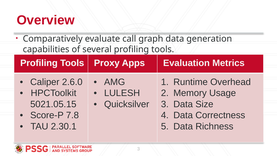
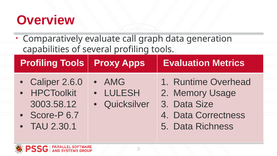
5021.05.15: 5021.05.15 -> 3003.58.12 (53, 104)
7.8: 7.8 -> 6.7 (72, 115)
